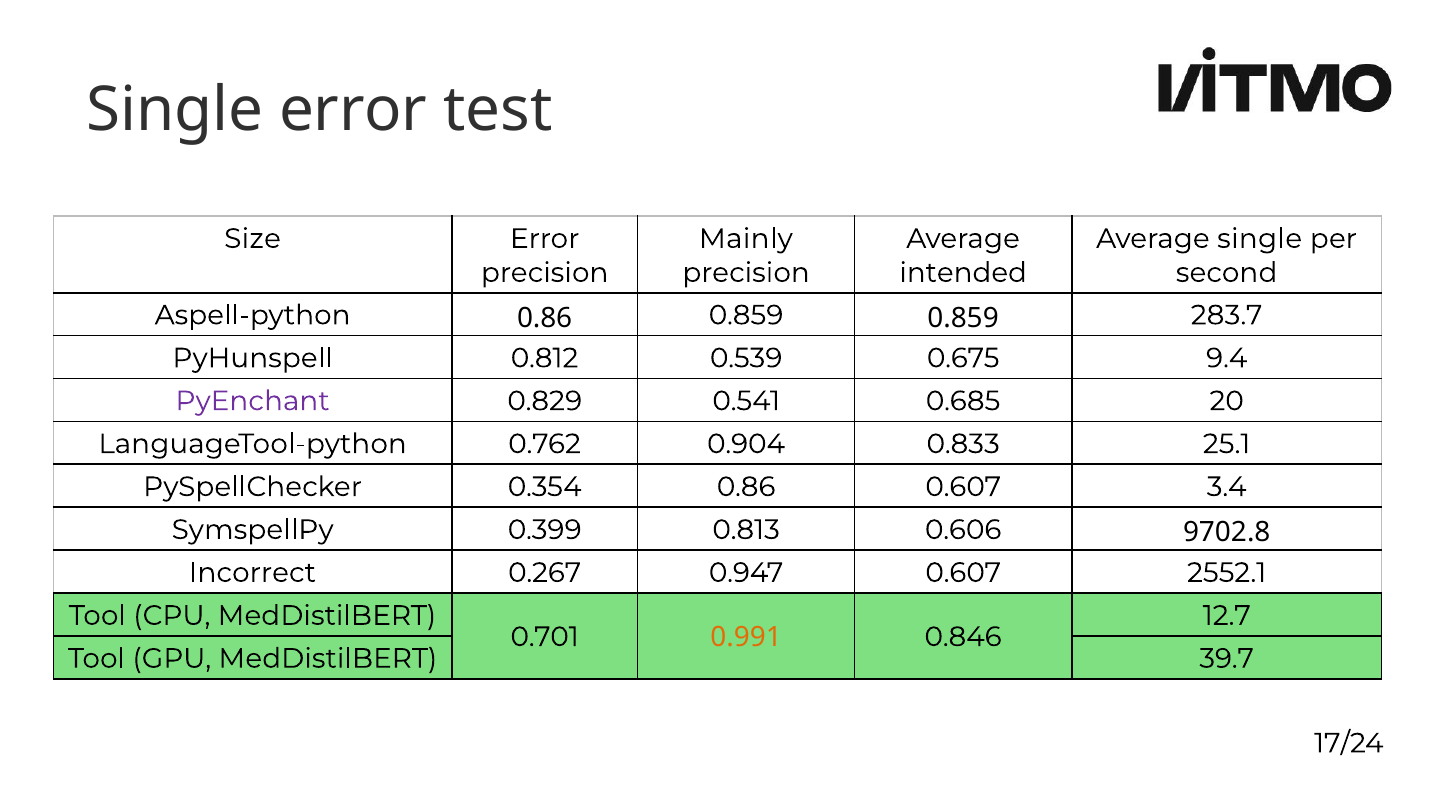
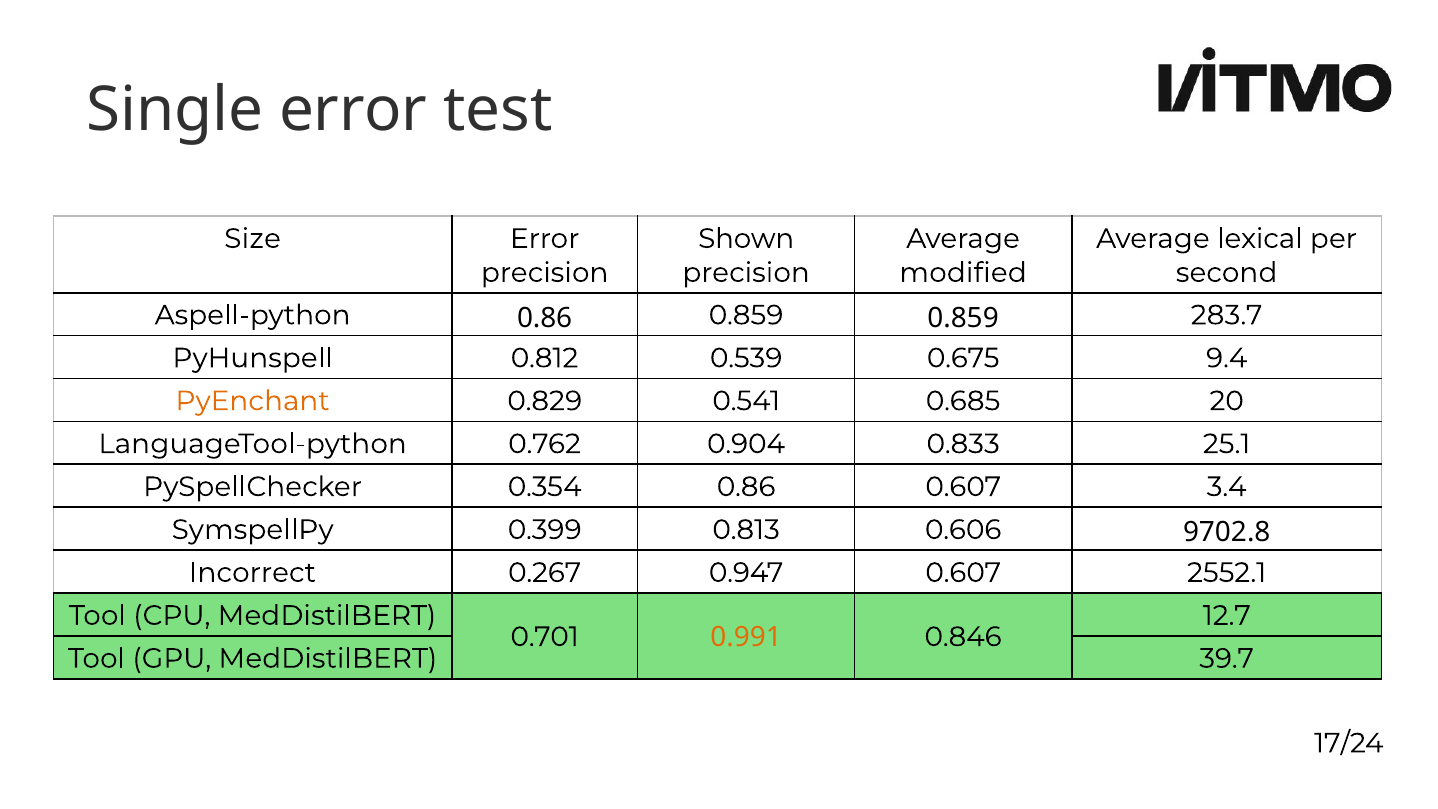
Mainly: Mainly -> Shown (746, 239)
Average single: single -> lexical (1260, 239)
intended: intended -> modified (963, 273)
PyEnchant colour: purple -> orange (253, 401)
